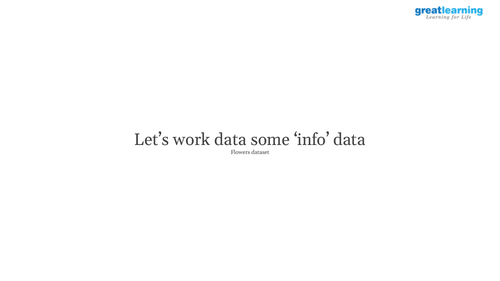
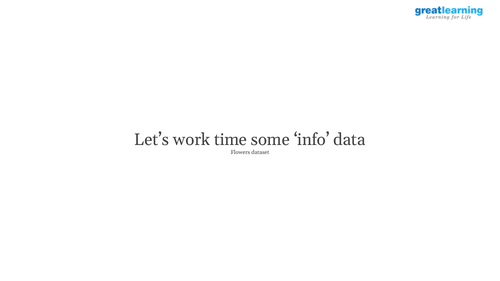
work data: data -> time (231, 140)
